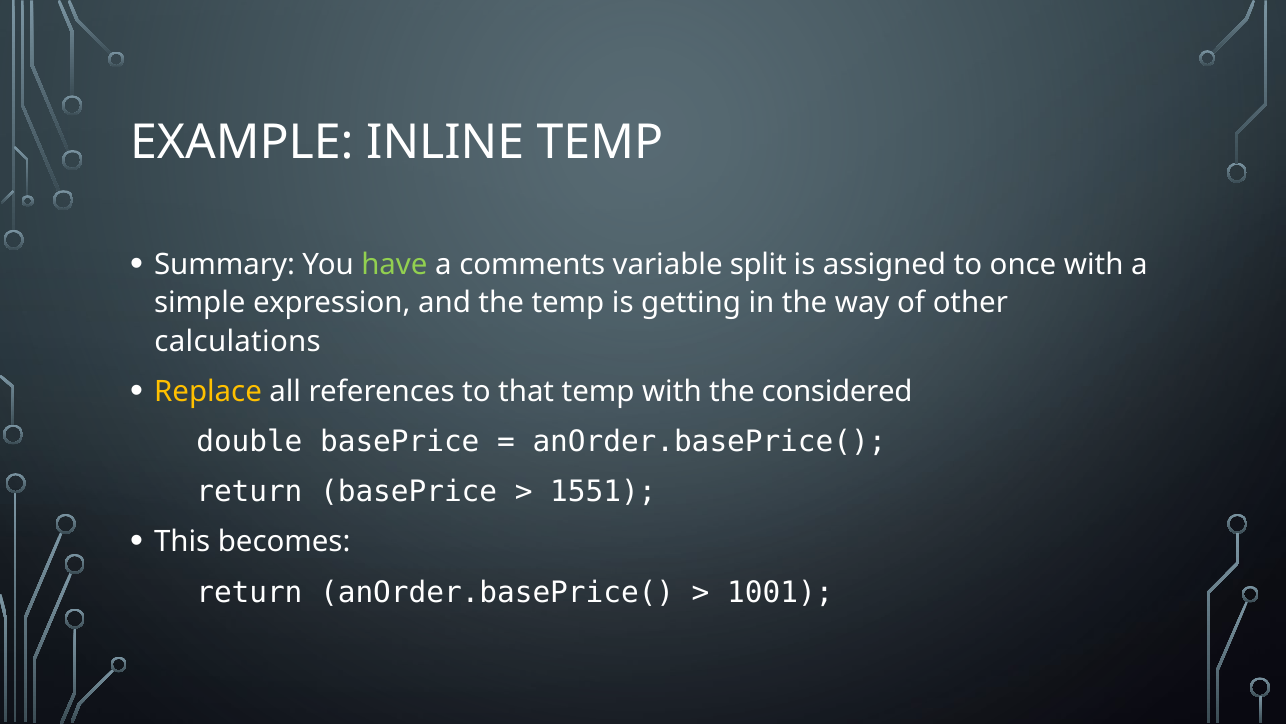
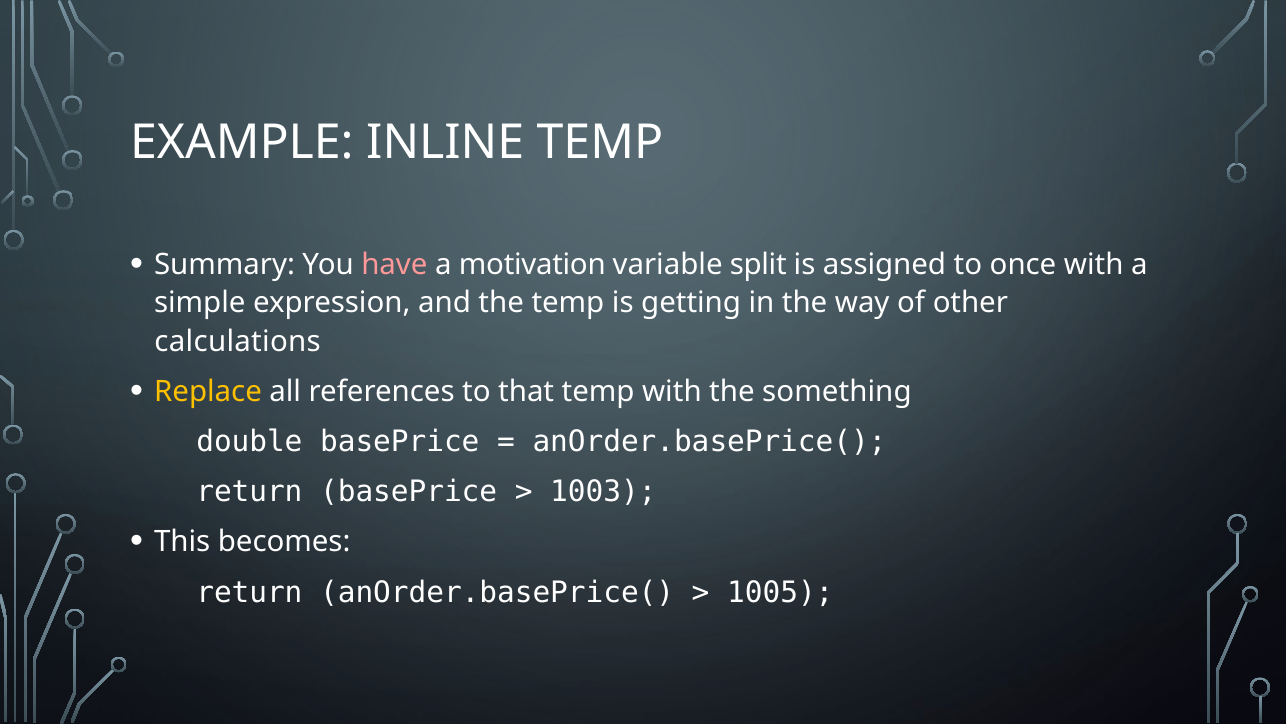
have colour: light green -> pink (394, 265)
comments: comments -> motivation (532, 265)
considered: considered -> something (837, 391)
1551: 1551 -> 1003 (603, 492)
1001: 1001 -> 1005 (780, 592)
